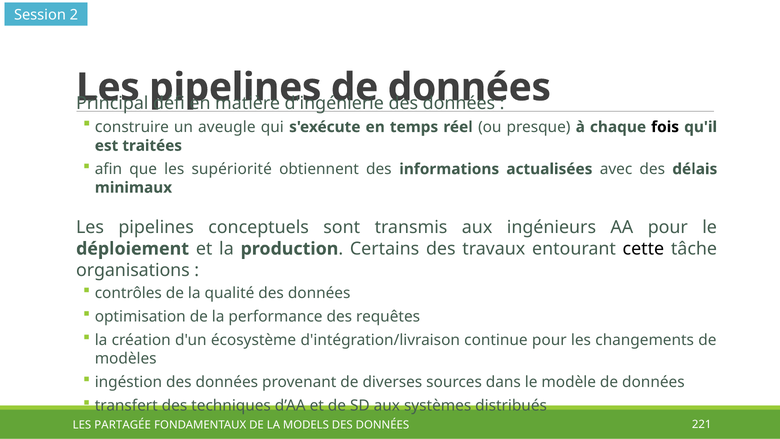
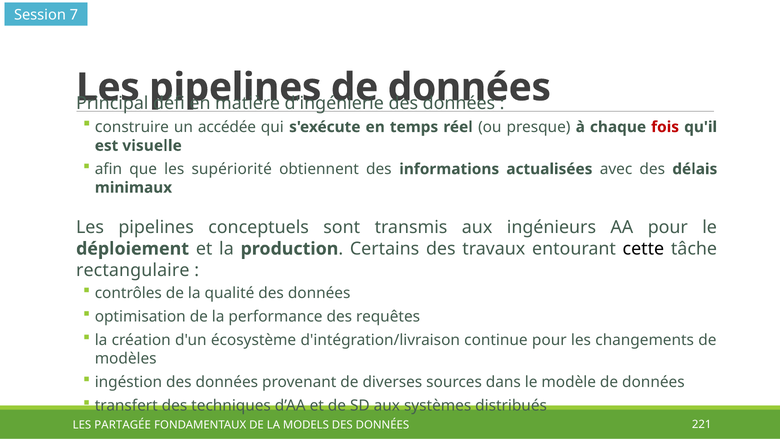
2: 2 -> 7 (74, 15)
aveugle: aveugle -> accédée (227, 127)
fois colour: black -> red (665, 127)
traitées: traitées -> visuelle (152, 146)
organisations: organisations -> rectangulaire (133, 270)
